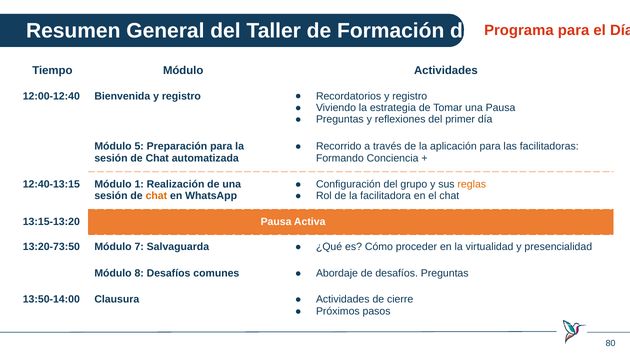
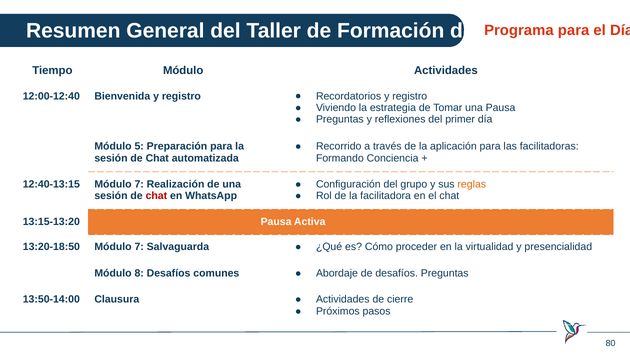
12:40-13:15 Módulo 1: 1 -> 7 (139, 184)
chat colour: orange -> red (156, 196)
13:20-73:50: 13:20-73:50 -> 13:20-18:50 (51, 247)
